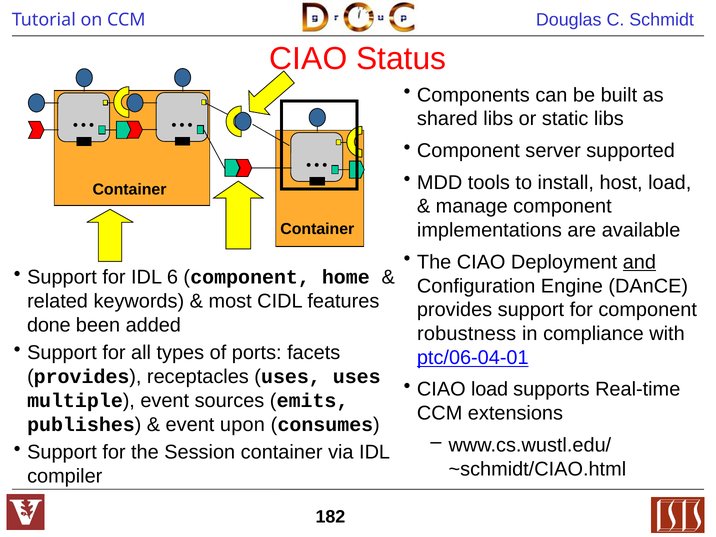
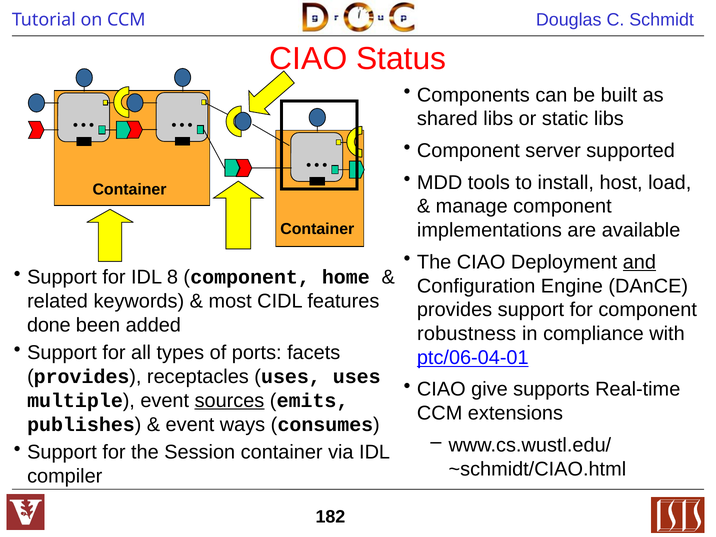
6: 6 -> 8 (172, 277)
CIAO load: load -> give (489, 389)
sources underline: none -> present (229, 401)
upon: upon -> ways (243, 424)
